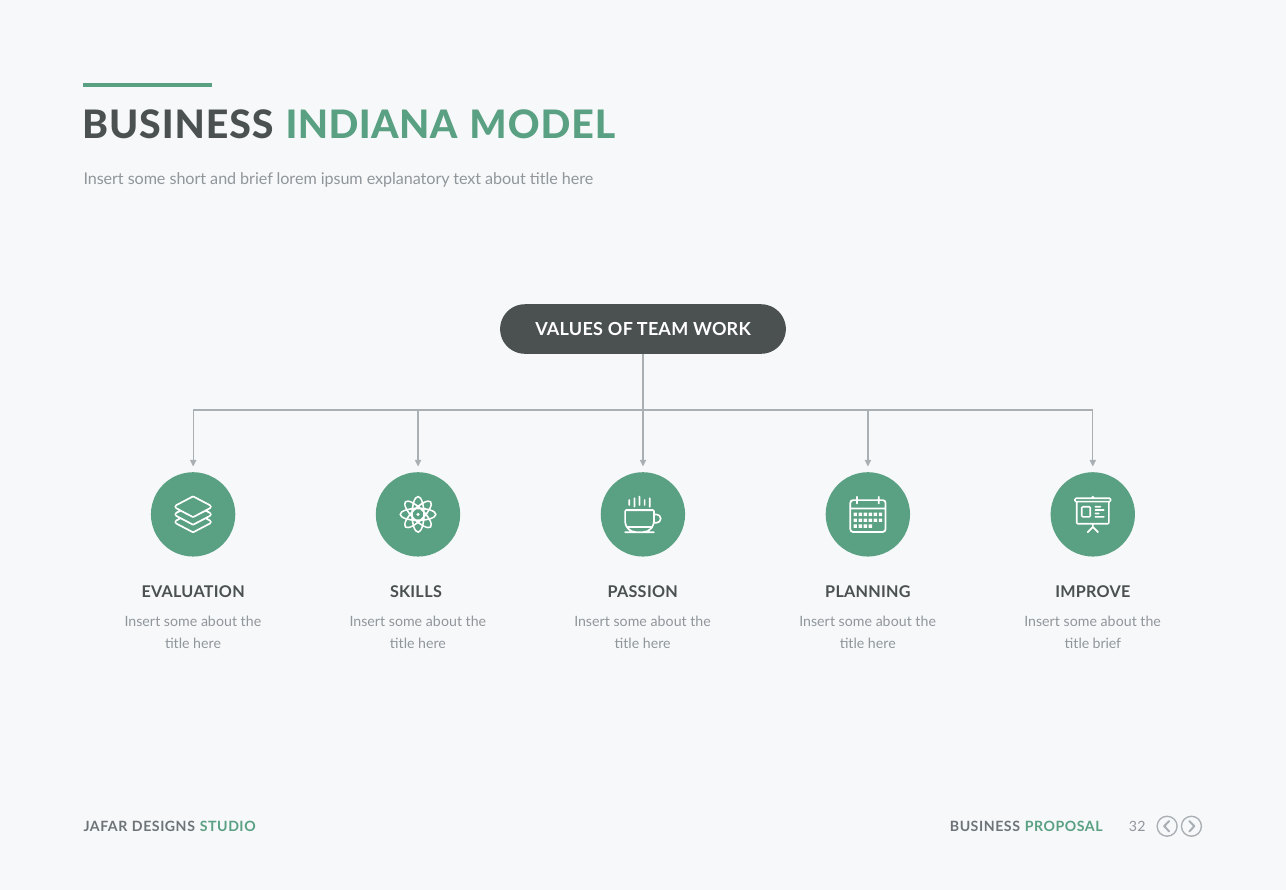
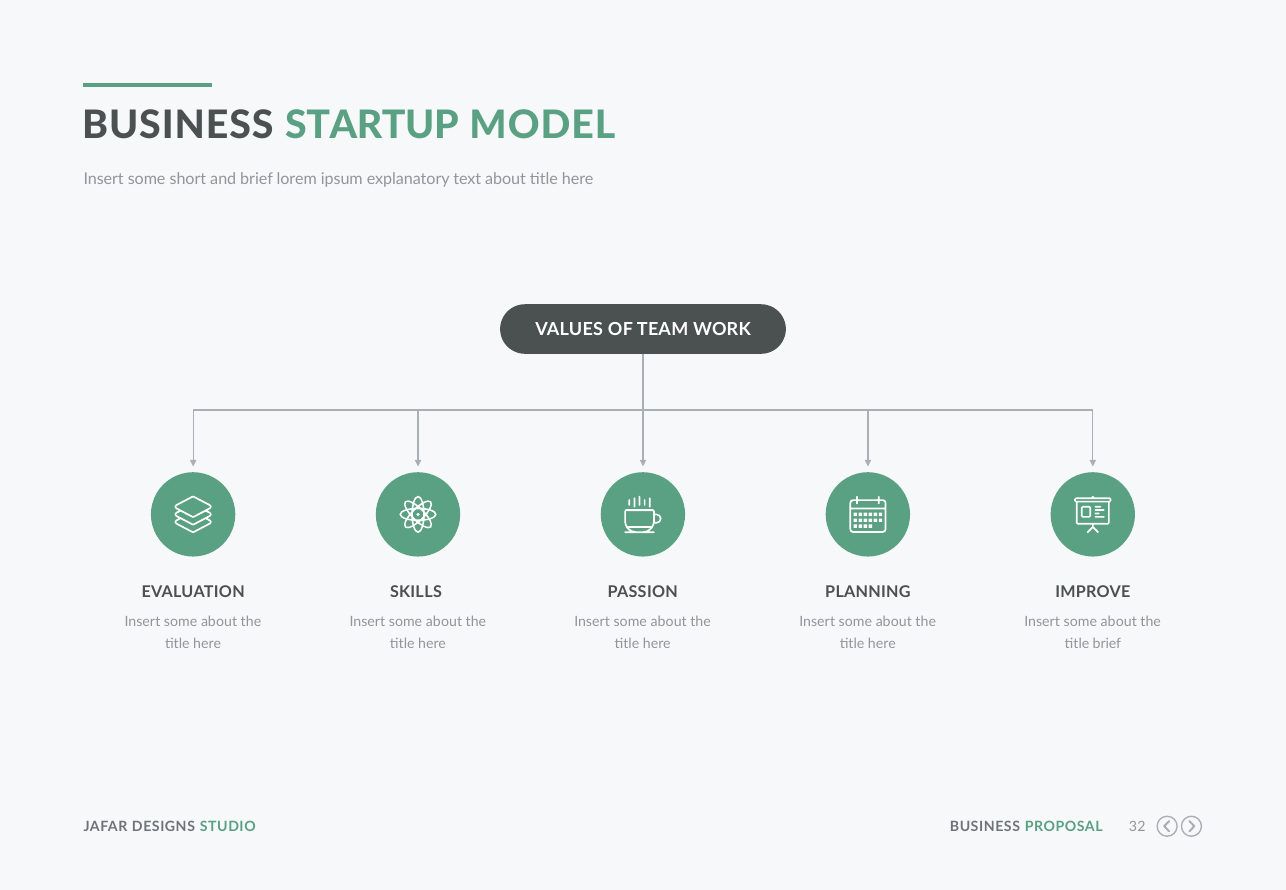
INDIANA: INDIANA -> STARTUP (372, 126)
